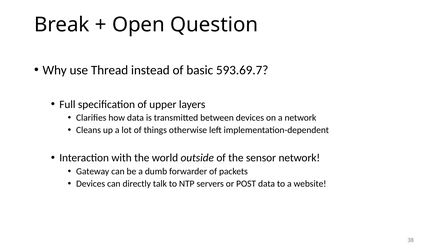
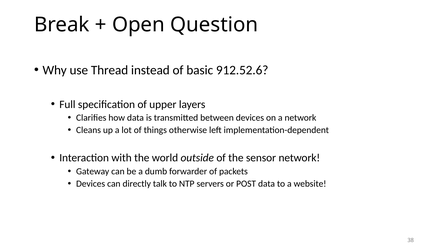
593.69.7: 593.69.7 -> 912.52.6 (242, 70)
